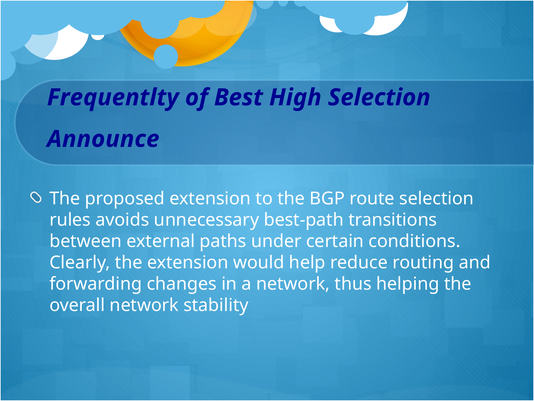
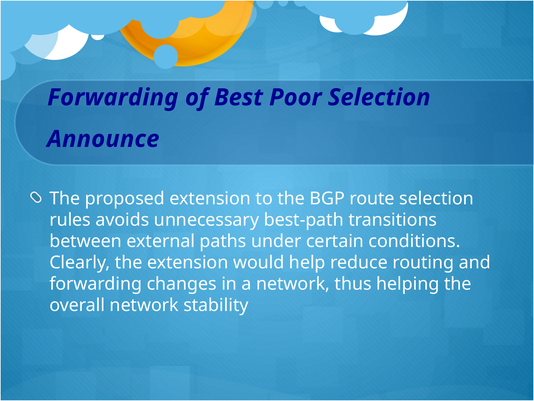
Frequentlty: Frequentlty -> Forwarding (113, 97)
High: High -> Poor (295, 97)
